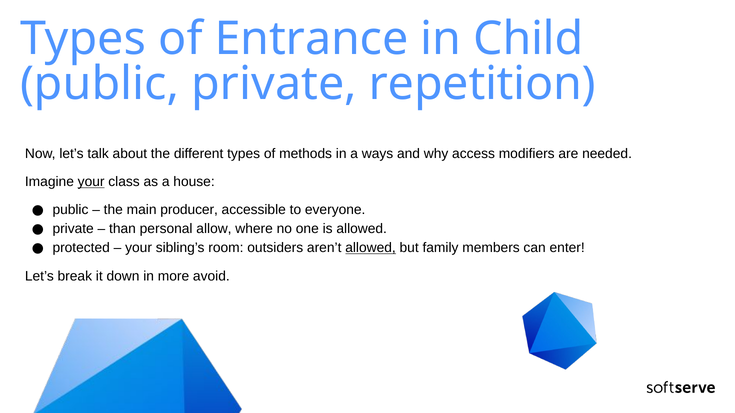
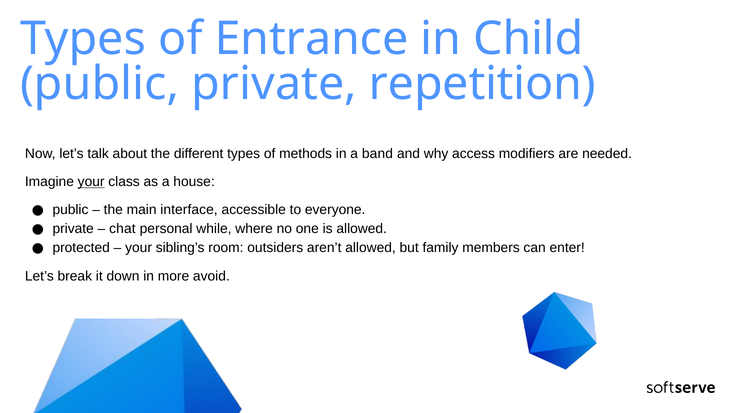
ways: ways -> band (377, 154)
producer: producer -> interface (189, 210)
than: than -> chat (122, 229)
allow: allow -> while (214, 229)
allowed underline: present -> none (371, 248)
